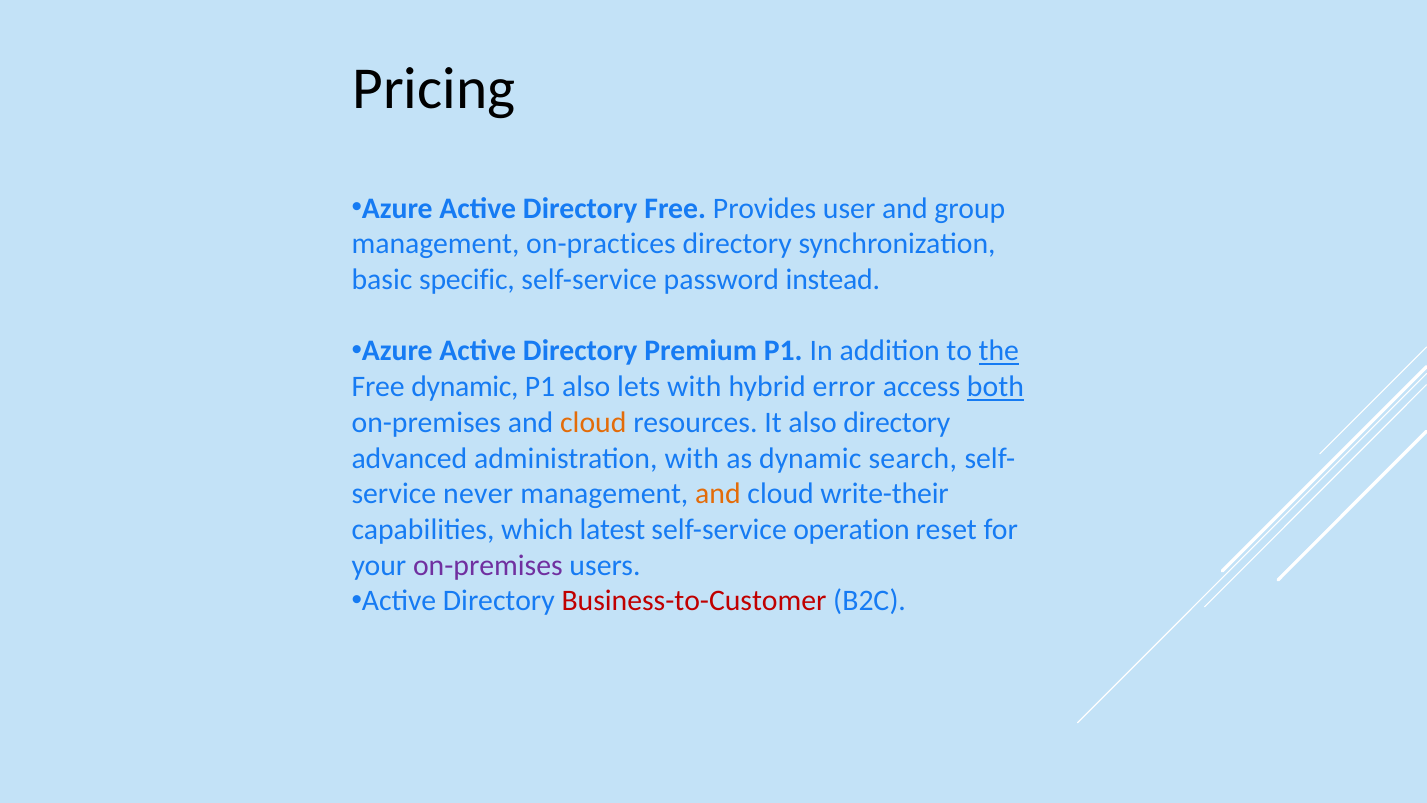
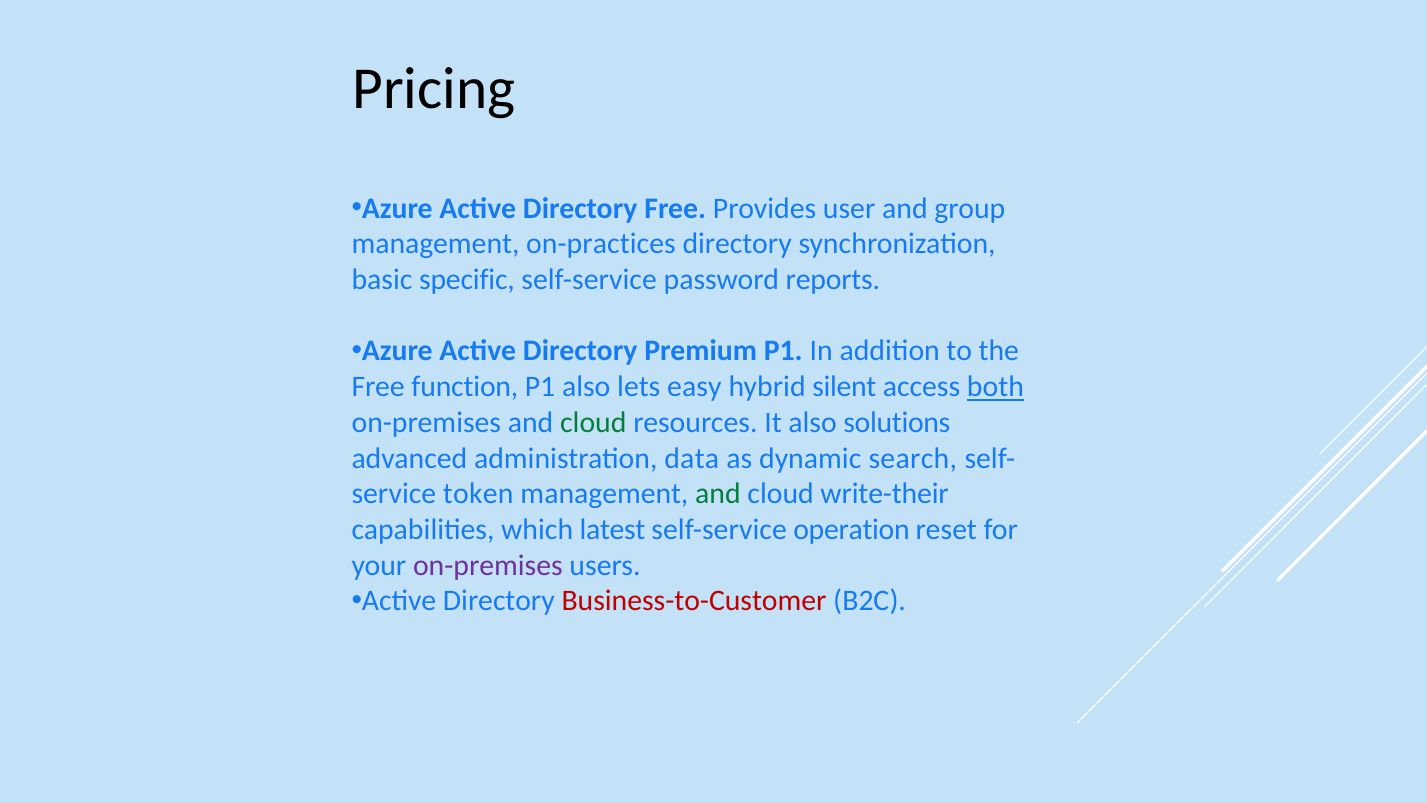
instead: instead -> reports (833, 280)
the underline: present -> none (999, 351)
Free dynamic: dynamic -> function (465, 387)
lets with: with -> easy (694, 387)
error: error -> silent (844, 387)
cloud colour: orange -> green (593, 422)
also directory: directory -> solutions (897, 422)
administration with: with -> data (692, 458)
never: never -> token (478, 494)
and colour: orange -> green (718, 494)
